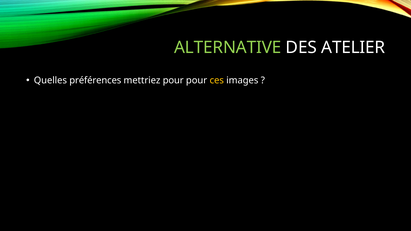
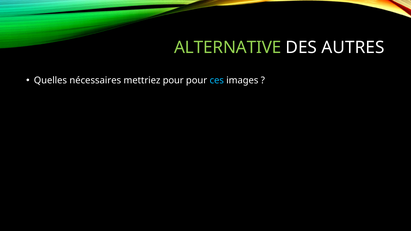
ATELIER: ATELIER -> AUTRES (353, 47)
préférences: préférences -> nécessaires (95, 81)
ces colour: yellow -> light blue (217, 81)
